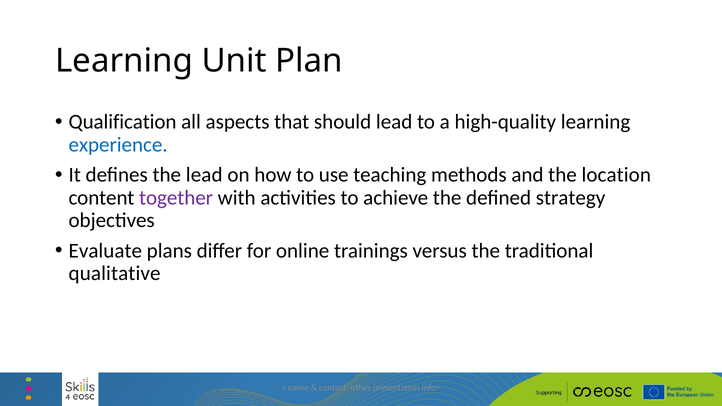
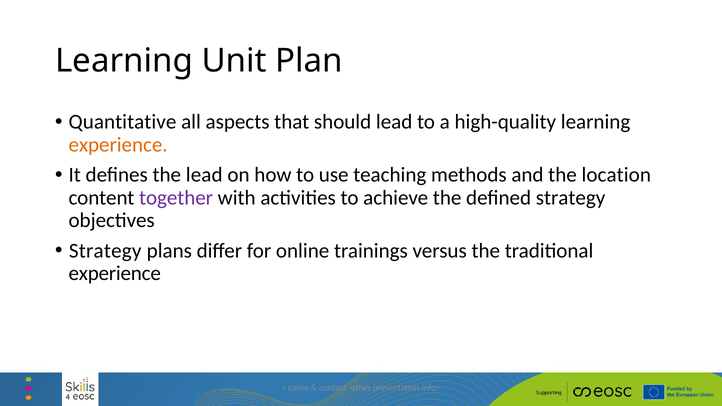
Qualification: Qualification -> Quantitative (122, 122)
experience colour: blue -> orange (118, 145)
Evaluate: Evaluate -> Strategy (105, 251)
qualitative: qualitative -> experience (115, 274)
